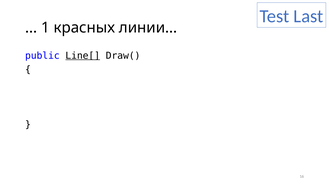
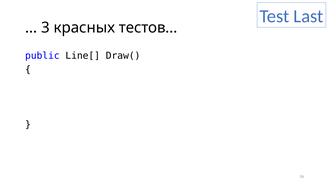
1: 1 -> 3 (45, 28)
линии: линии -> тестов (148, 28)
Line[ underline: present -> none (83, 56)
